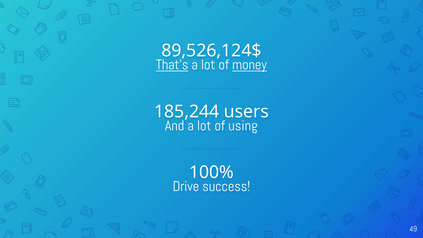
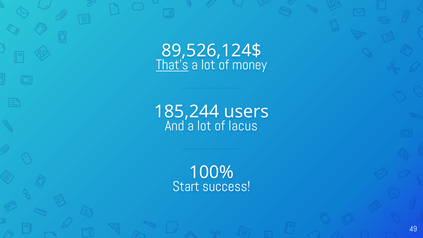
money underline: present -> none (250, 65)
using: using -> lacus (243, 126)
Drive: Drive -> Start (186, 186)
